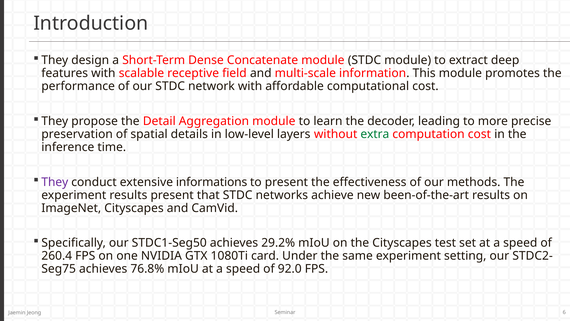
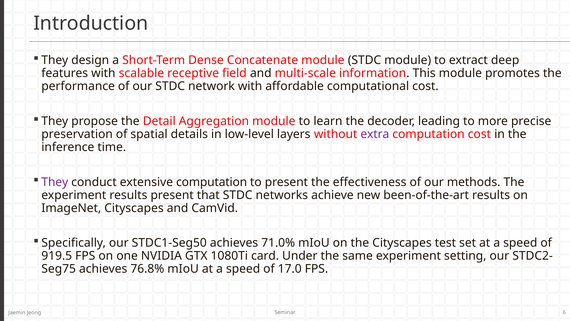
extra colour: green -> purple (375, 134)
extensive informations: informations -> computation (212, 182)
29.2%: 29.2% -> 71.0% (278, 243)
260.4: 260.4 -> 919.5 (57, 256)
92.0: 92.0 -> 17.0 (290, 269)
